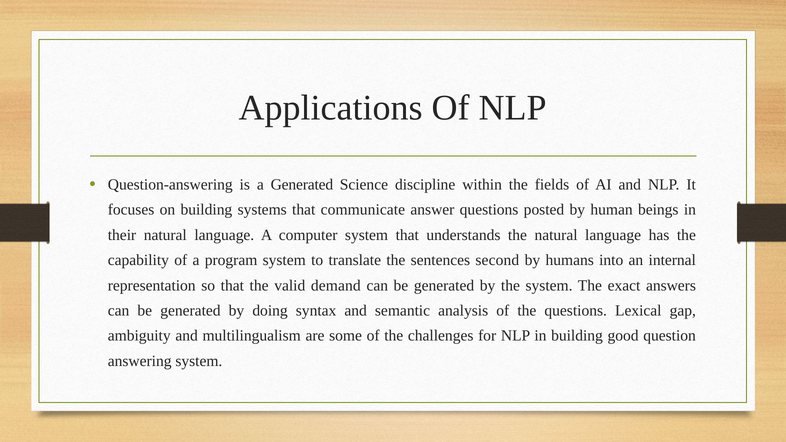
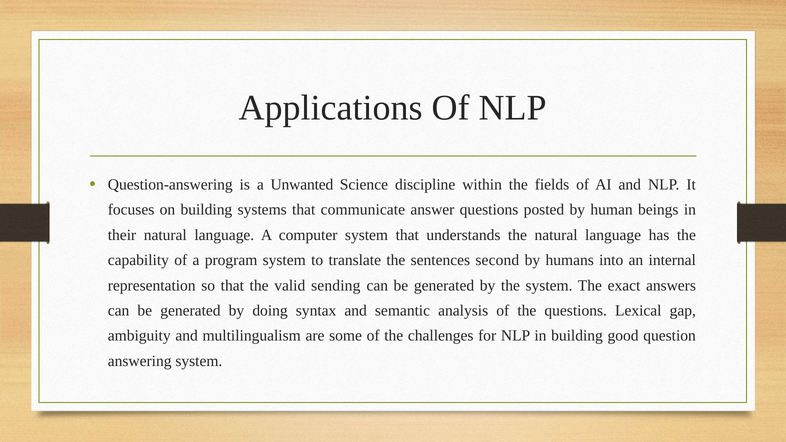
a Generated: Generated -> Unwanted (302, 185)
demand: demand -> sending (336, 285)
